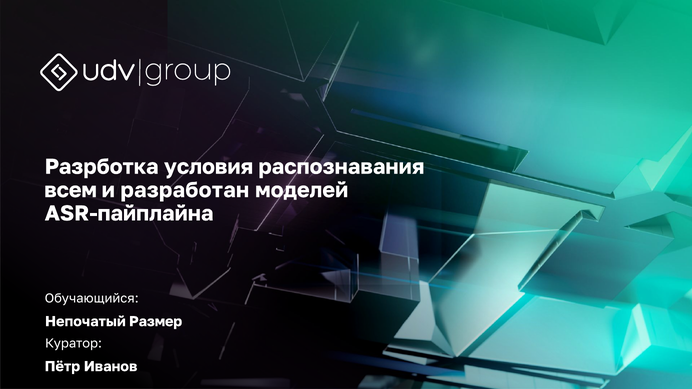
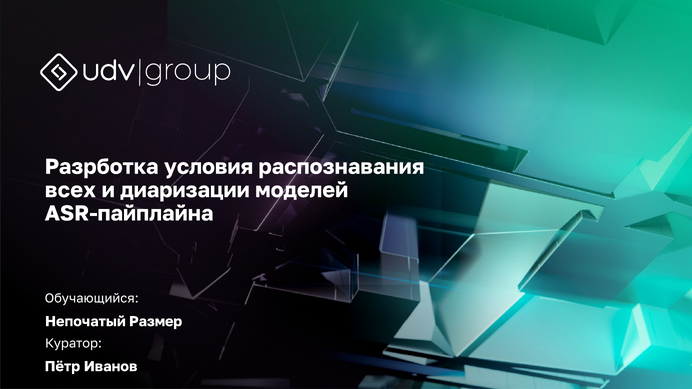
всем: всем -> всех (70, 190)
разработан: разработан -> диаризации (185, 190)
